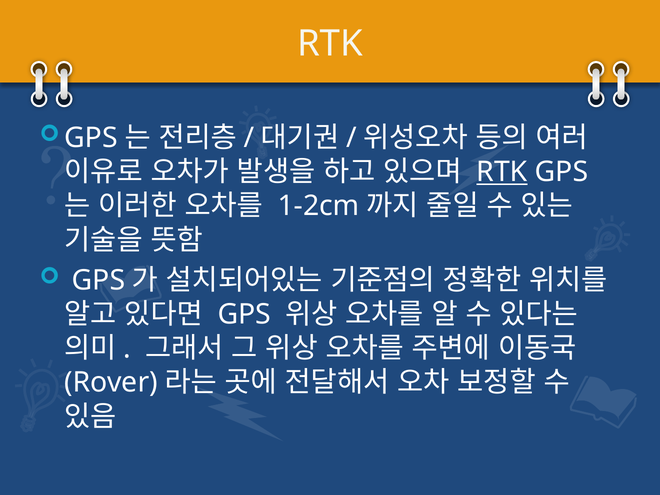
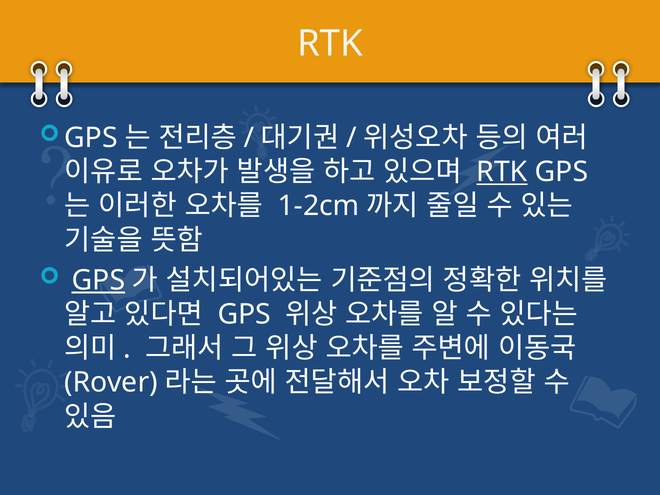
GPS underline: none -> present (98, 280)
